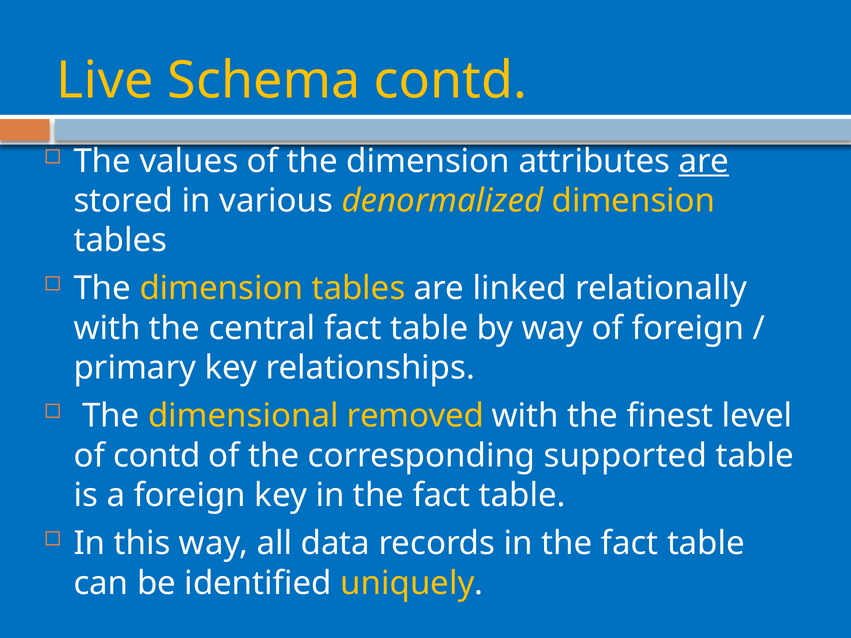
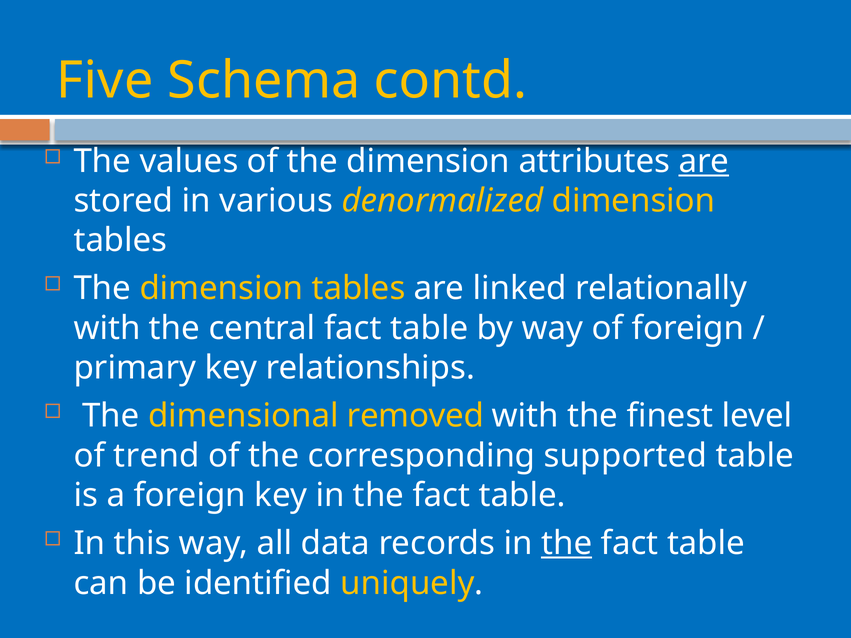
Live: Live -> Five (105, 80)
of contd: contd -> trend (157, 456)
the underline: none -> present (567, 544)
